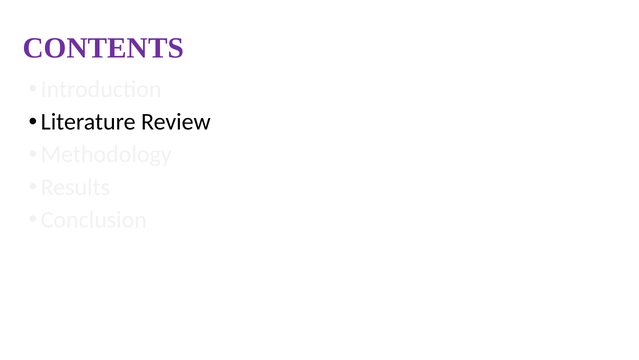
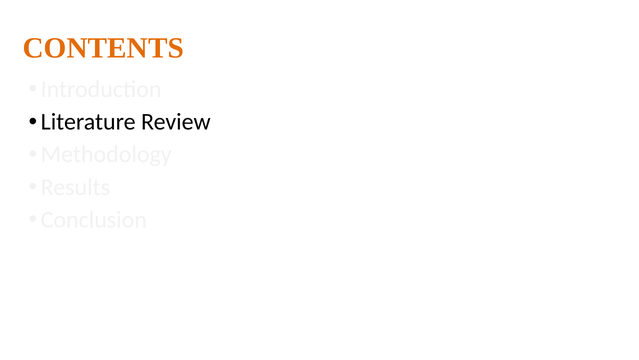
CONTENTS colour: purple -> orange (103, 48)
